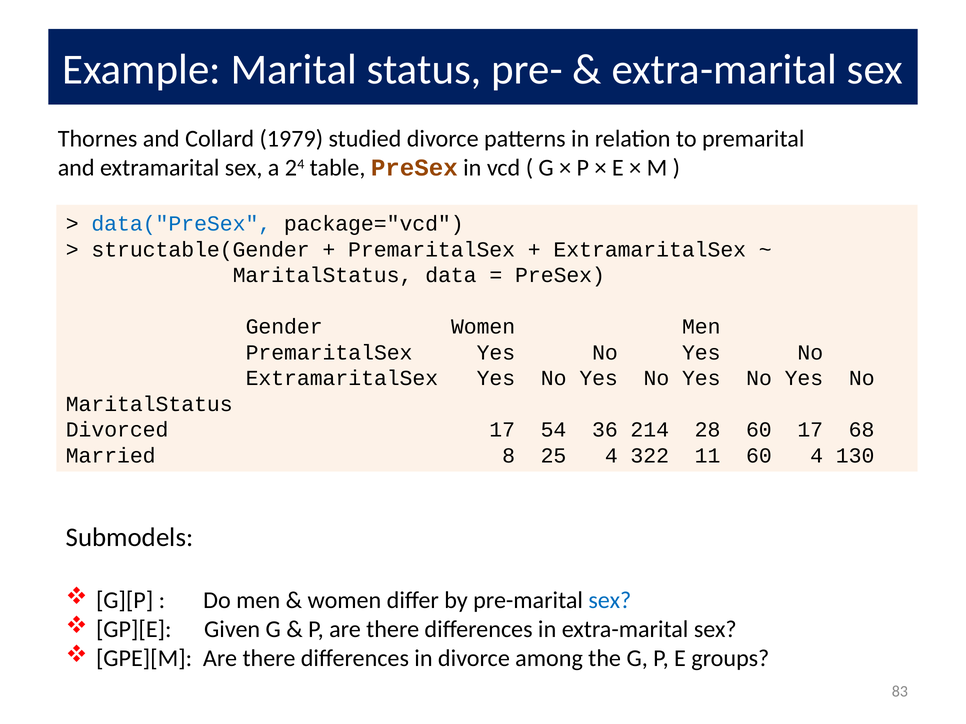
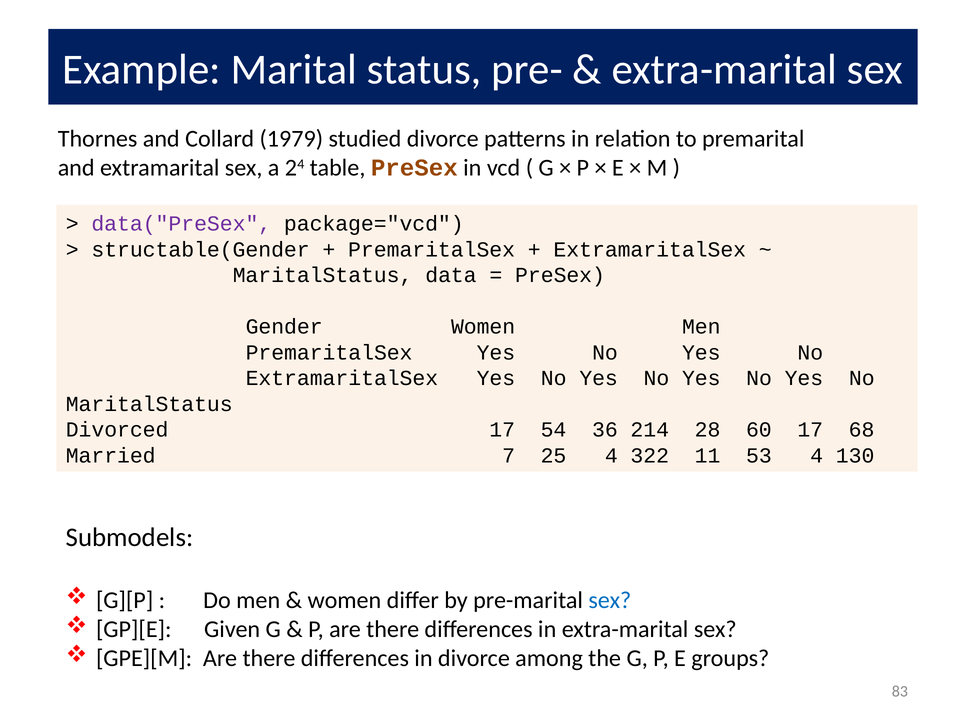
data("PreSex colour: blue -> purple (181, 224)
8: 8 -> 7 (509, 456)
11 60: 60 -> 53 (759, 456)
